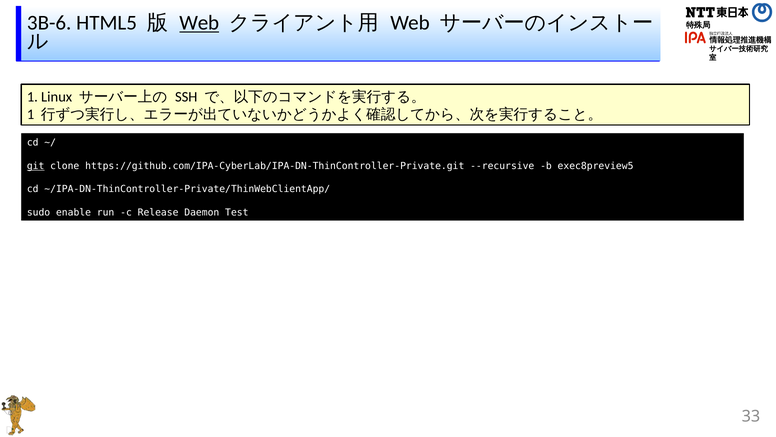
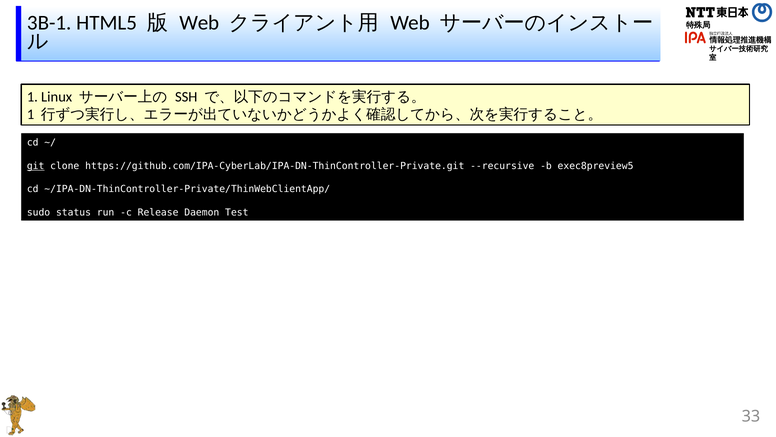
3B-6: 3B-6 -> 3B-1 (49, 23)
Web underline: present -> none (199, 23)
enable: enable -> status (74, 212)
